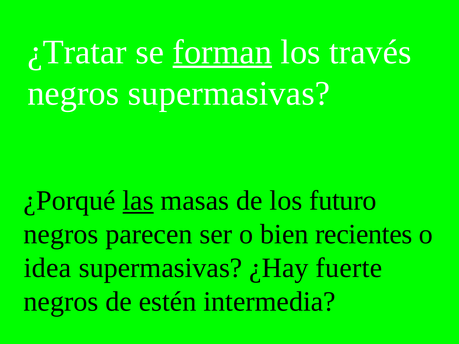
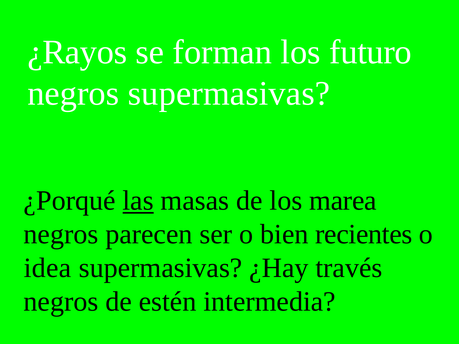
¿Tratar: ¿Tratar -> ¿Rayos (77, 52)
forman underline: present -> none (222, 52)
través: través -> futuro (371, 52)
futuro: futuro -> marea (343, 201)
fuerte: fuerte -> través (349, 268)
